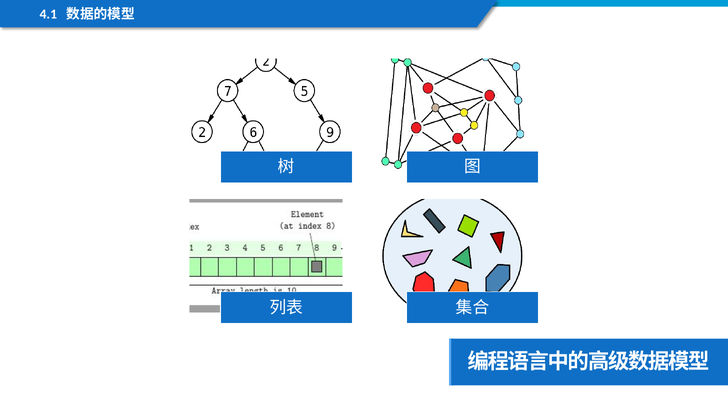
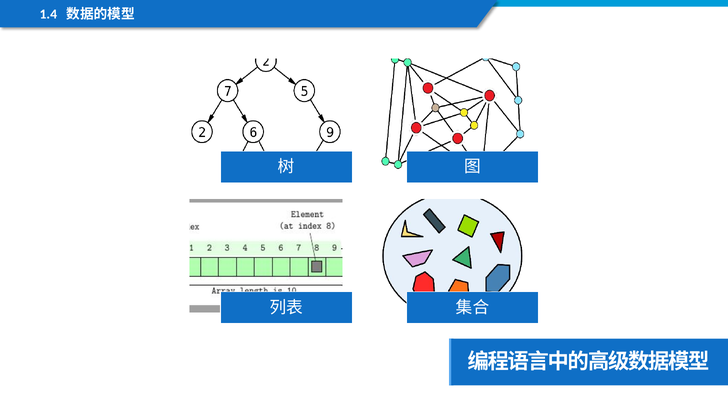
4.1: 4.1 -> 1.4 (48, 14)
